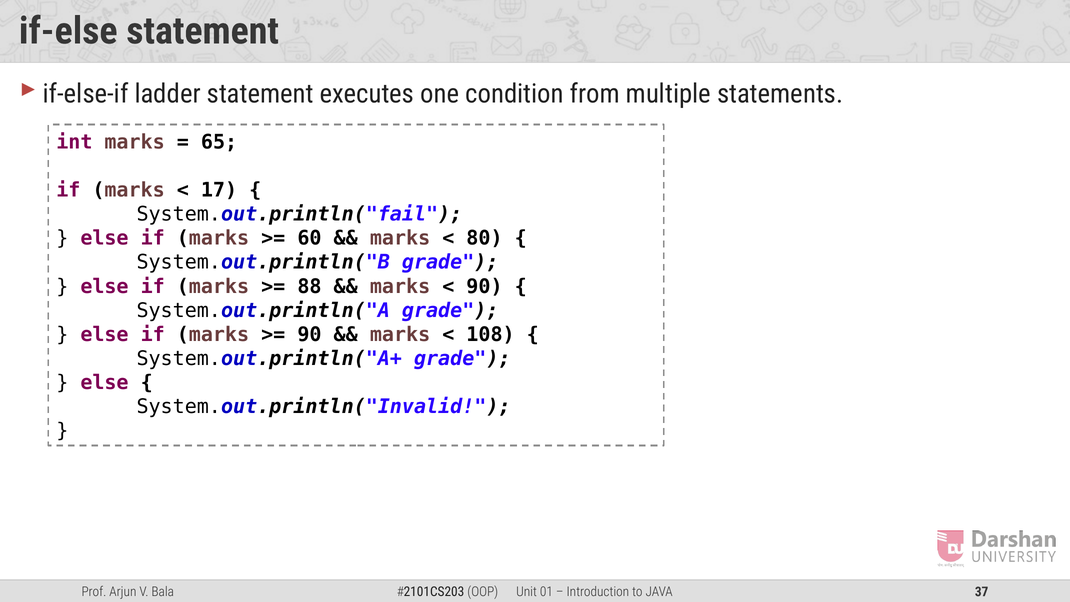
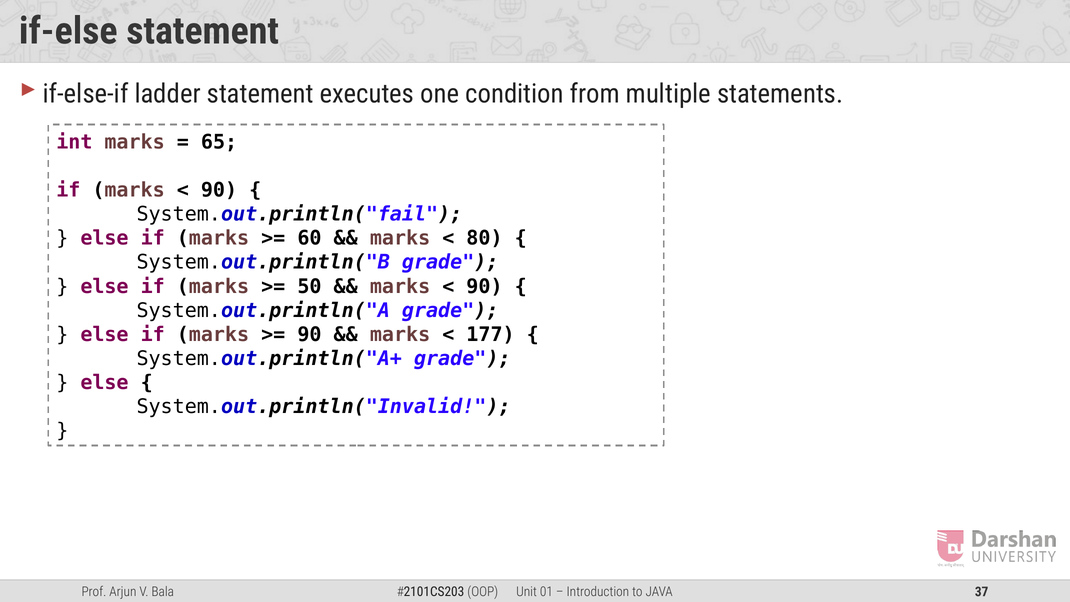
17: 17 -> 90 (219, 190)
88: 88 -> 50 (309, 286)
108: 108 -> 177 (491, 334)
